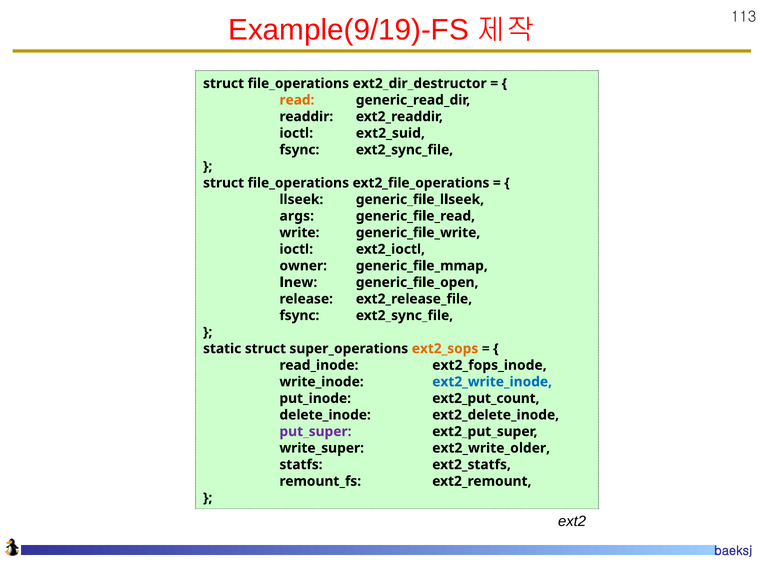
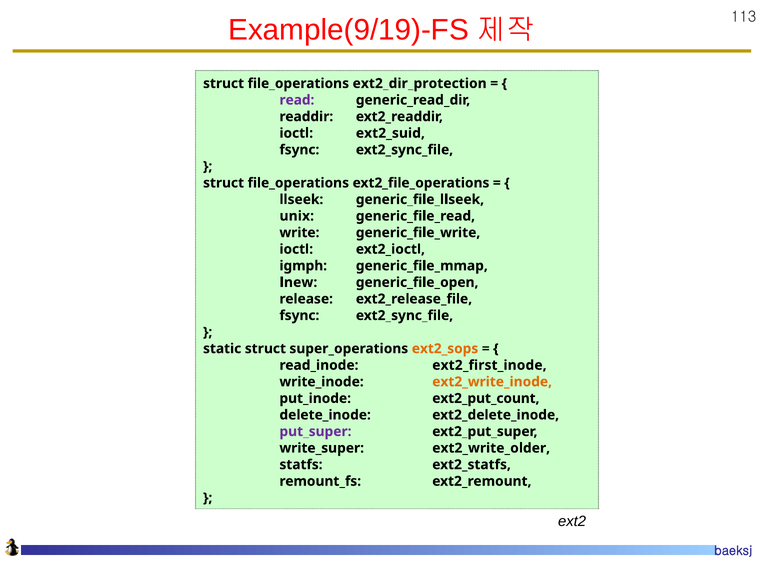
ext2_dir_destructor: ext2_dir_destructor -> ext2_dir_protection (420, 83)
read colour: orange -> purple (297, 100)
args: args -> unix (297, 216)
owner: owner -> igmph (303, 266)
ext2_fops_inode: ext2_fops_inode -> ext2_first_inode (489, 365)
ext2_write_inode colour: blue -> orange (492, 382)
